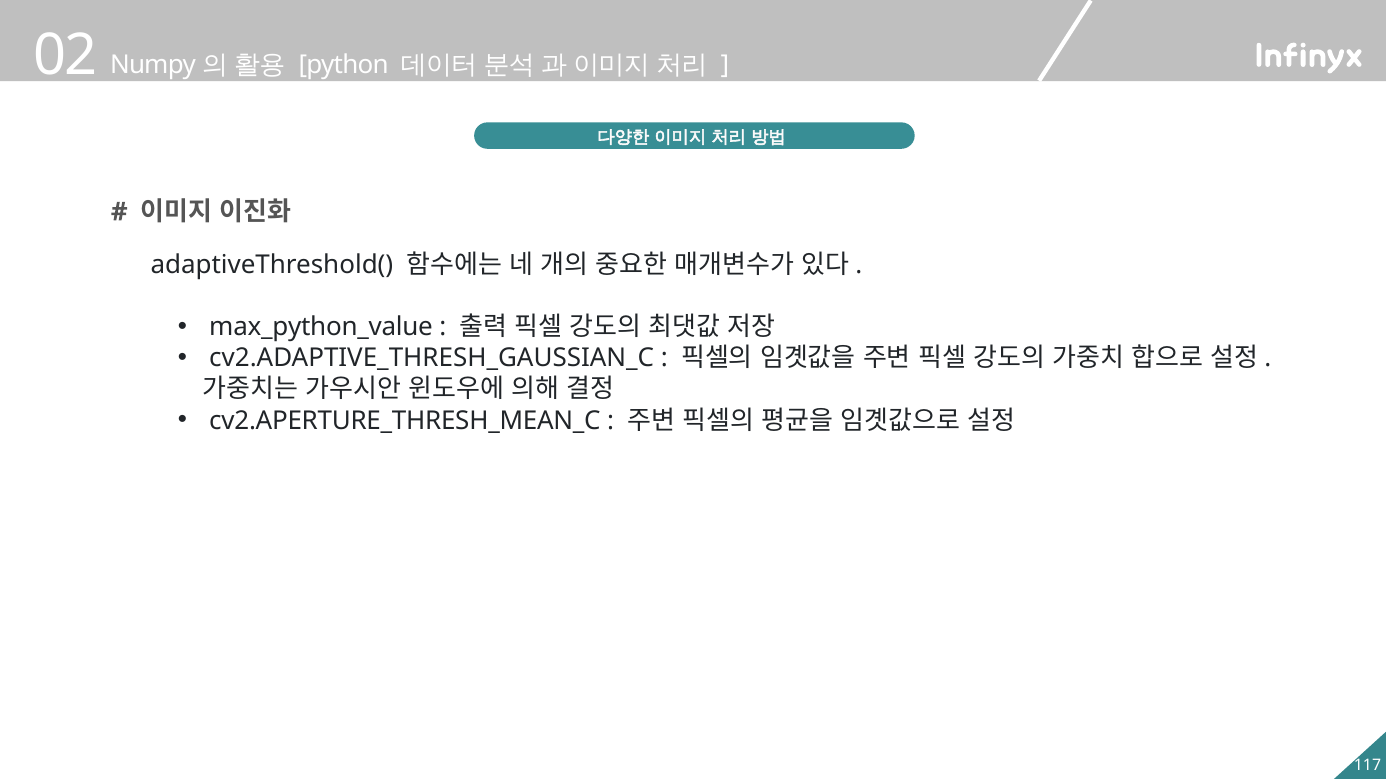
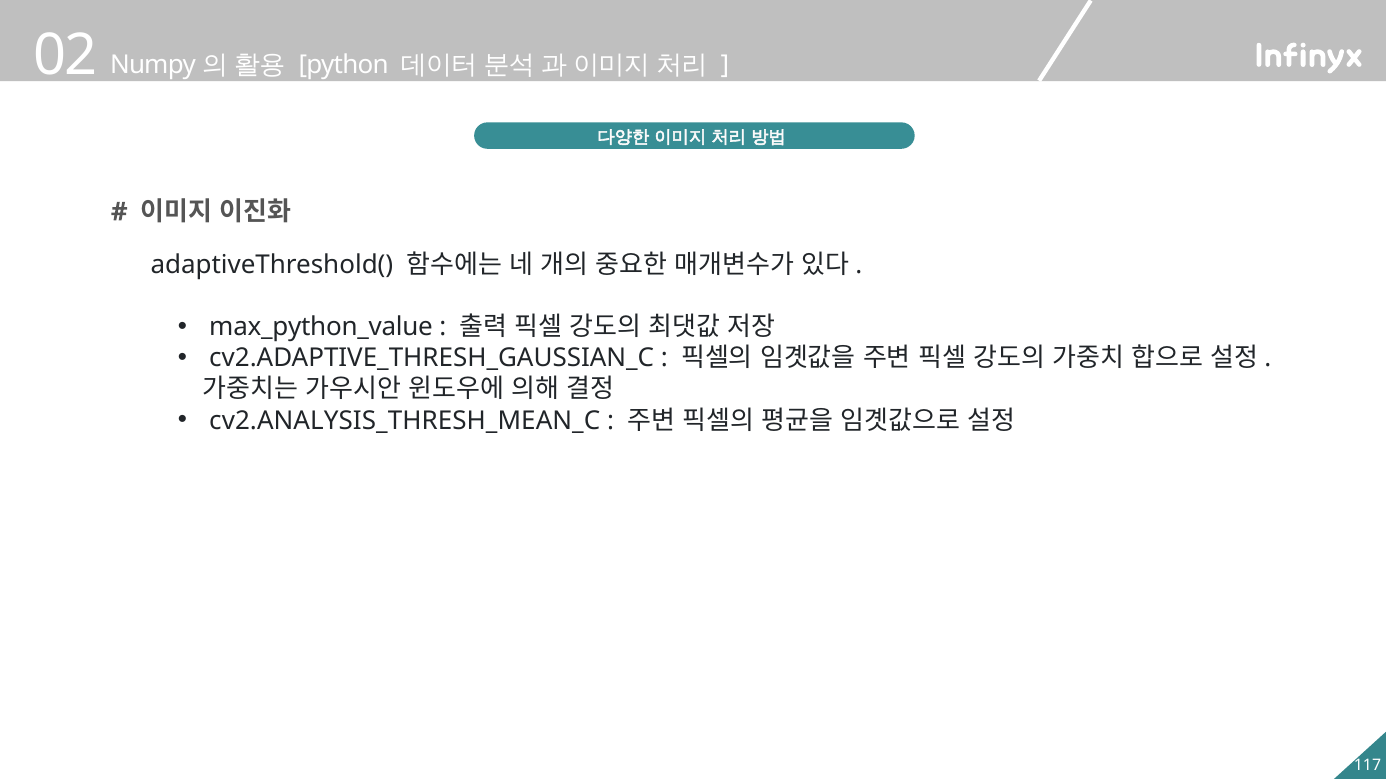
cv2.APERTURE_THRESH_MEAN_C: cv2.APERTURE_THRESH_MEAN_C -> cv2.ANALYSIS_THRESH_MEAN_C (405, 421)
